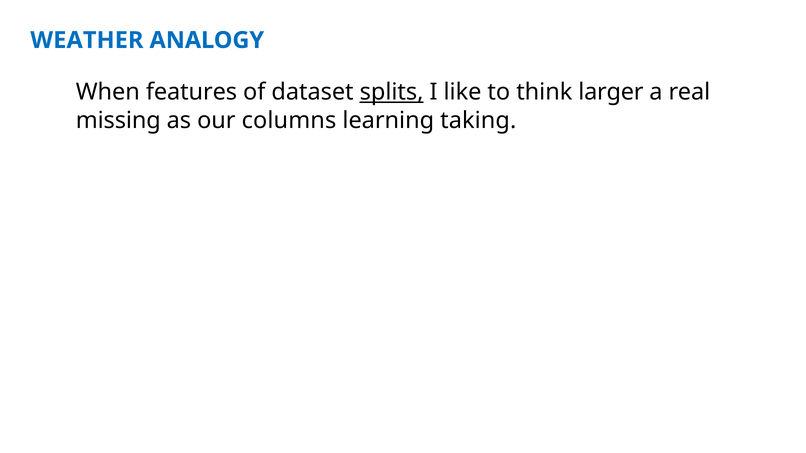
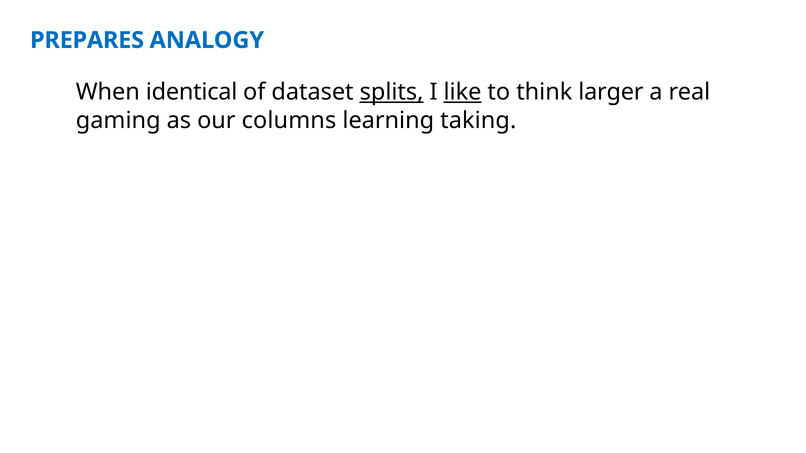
WEATHER: WEATHER -> PREPARES (87, 40)
features: features -> identical (192, 92)
like underline: none -> present (462, 92)
missing: missing -> gaming (118, 121)
